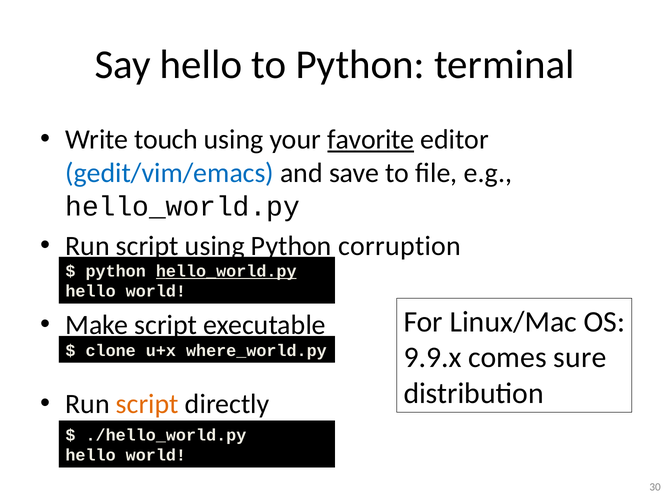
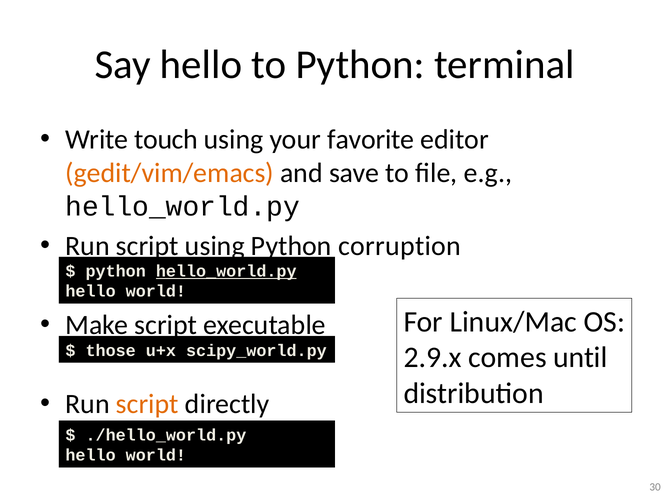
favorite underline: present -> none (371, 139)
gedit/vim/emacs colour: blue -> orange (170, 173)
clone: clone -> those (111, 350)
where_world.py: where_world.py -> scipy_world.py (256, 350)
9.9.x: 9.9.x -> 2.9.x (433, 357)
sure: sure -> until (580, 357)
